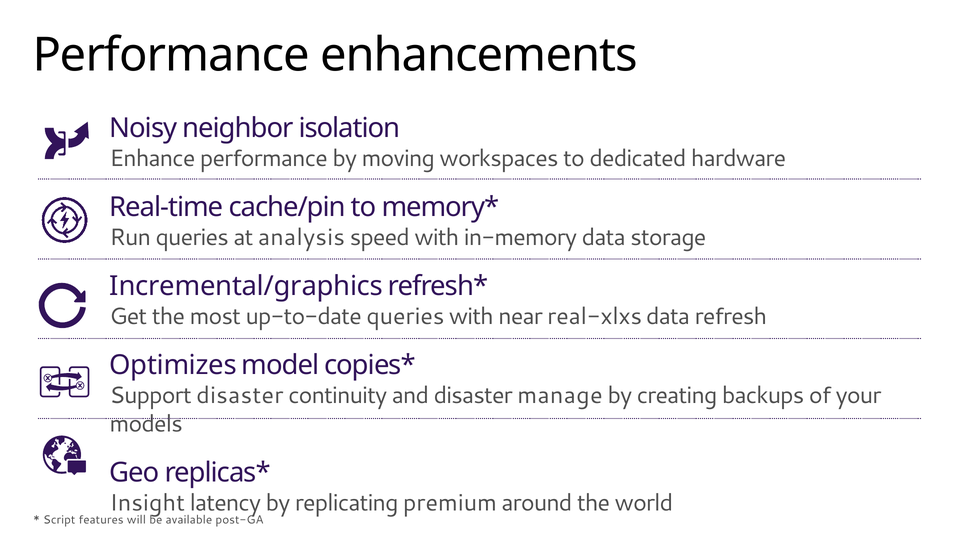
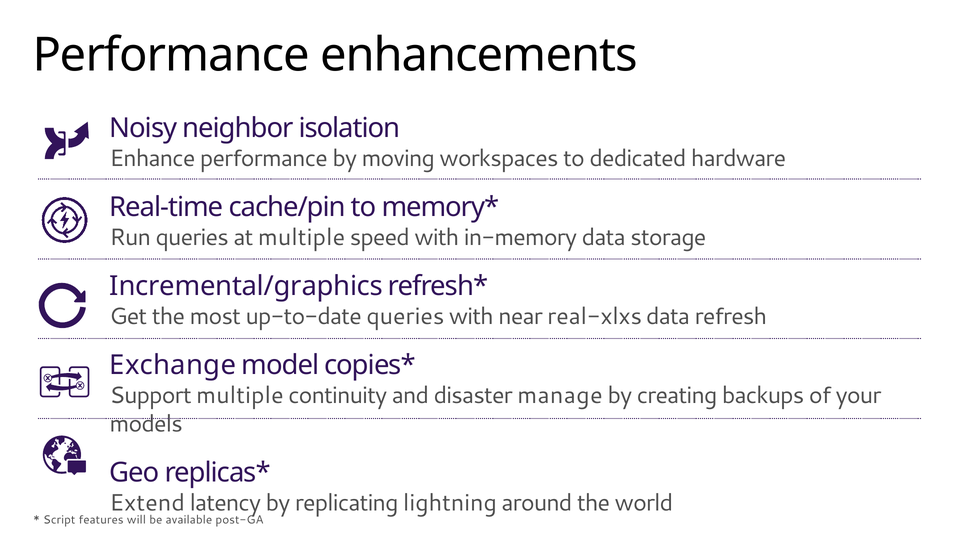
at analysis: analysis -> multiple (302, 237)
Optimizes: Optimizes -> Exchange (173, 365)
Support disaster: disaster -> multiple (240, 395)
Insight: Insight -> Extend (147, 502)
premium: premium -> lightning (450, 502)
